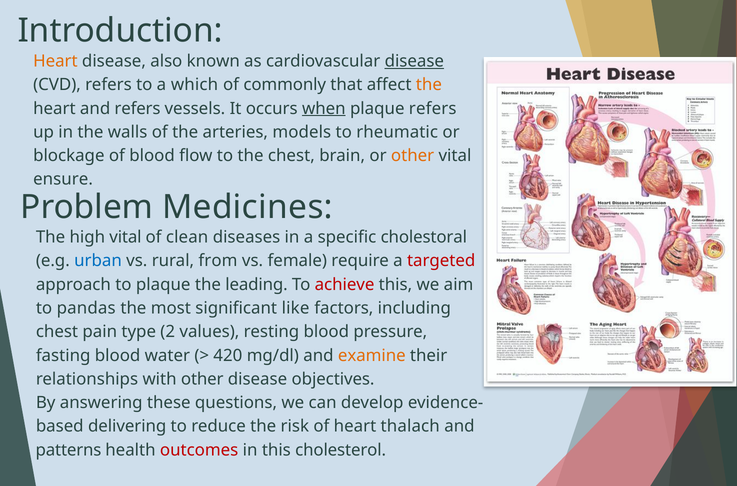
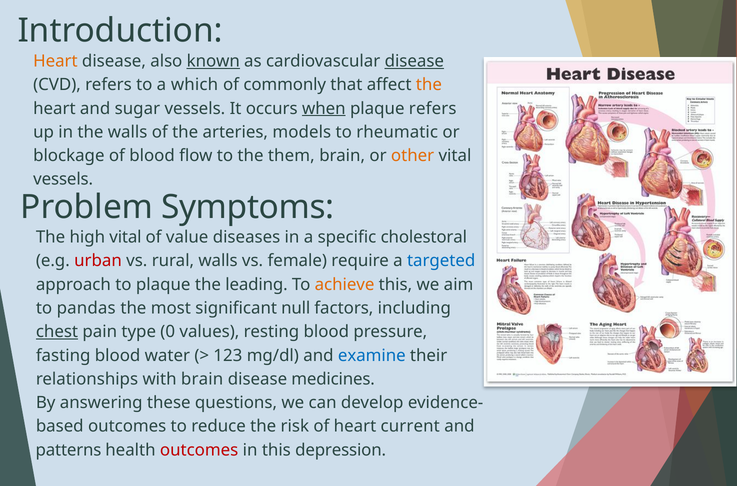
known underline: none -> present (213, 61)
and refers: refers -> sugar (137, 108)
the chest: chest -> them (291, 156)
ensure: ensure -> vessels (63, 179)
Medicines: Medicines -> Symptoms (248, 207)
clean: clean -> value (187, 237)
urban colour: blue -> red (98, 261)
rural from: from -> walls (218, 261)
targeted colour: red -> blue (441, 261)
achieve colour: red -> orange (345, 284)
like: like -> null (296, 308)
chest underline: none -> present (57, 332)
2: 2 -> 0 (168, 332)
420: 420 -> 123 (228, 355)
examine colour: orange -> blue (372, 355)
with other: other -> brain (202, 379)
objectives: objectives -> medicines (333, 379)
delivering: delivering -> outcomes (127, 426)
thalach: thalach -> current (410, 426)
cholesterol: cholesterol -> depression (341, 450)
